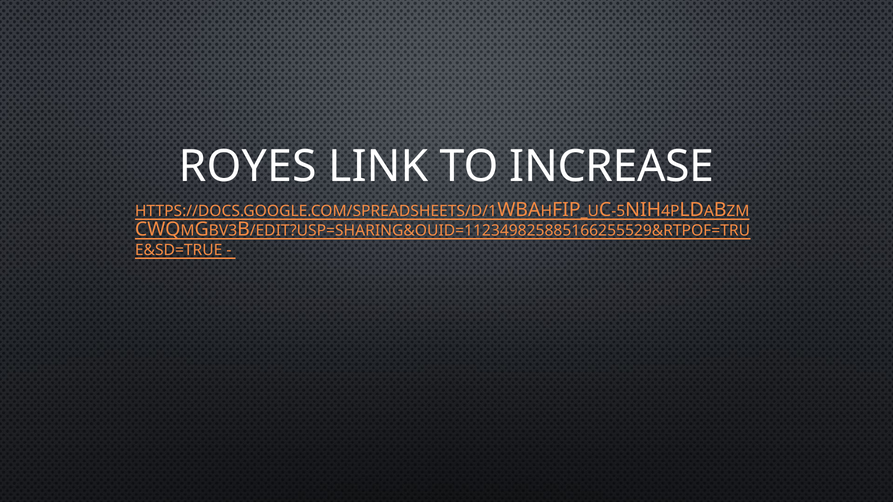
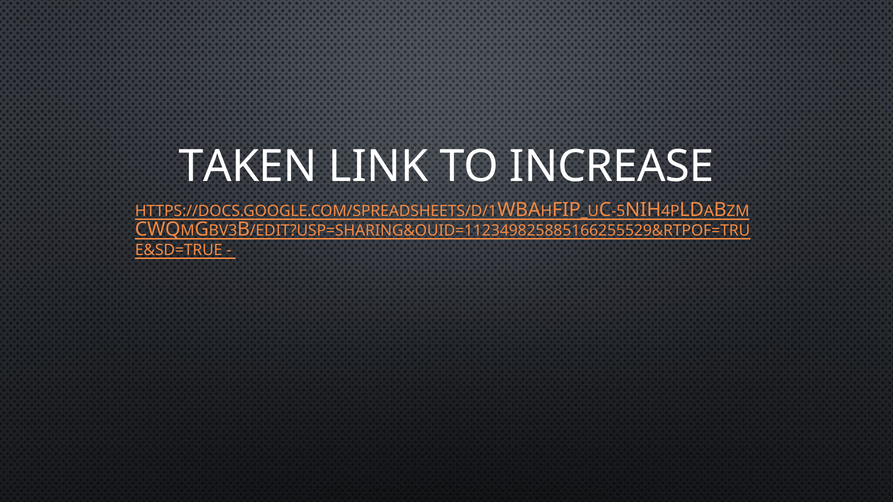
ROYES: ROYES -> TAKEN (248, 166)
